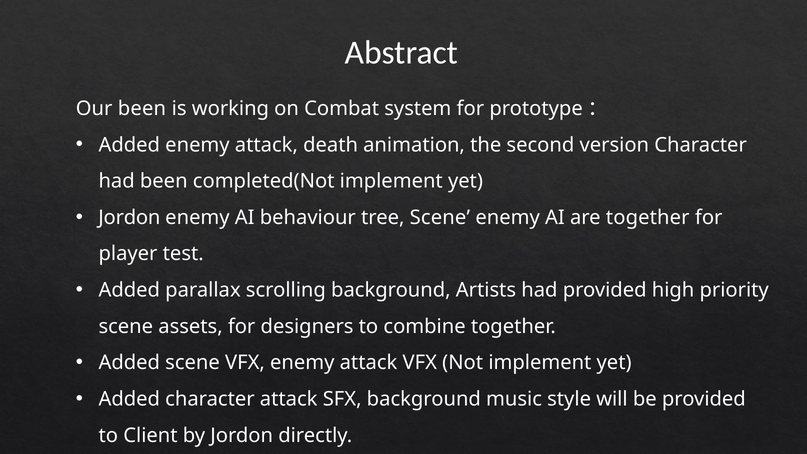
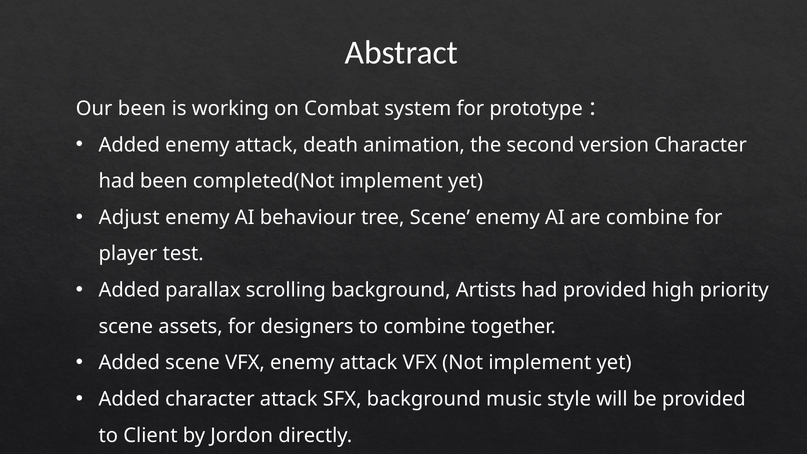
Jordon: Jordon -> Adjust (129, 217)
are together: together -> combine (648, 217)
